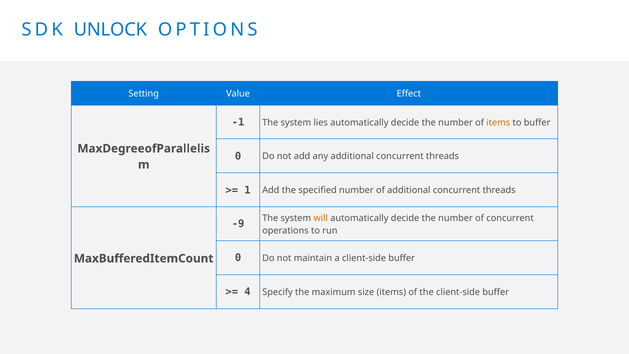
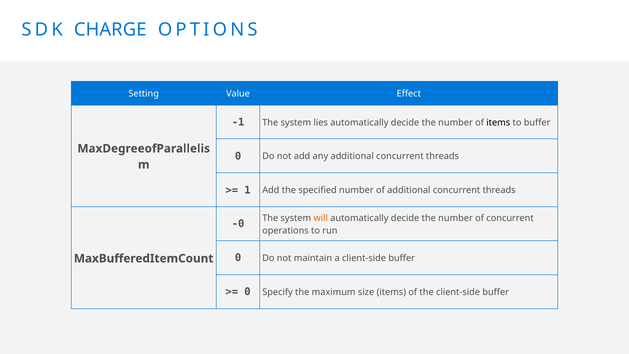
UNLOCK: UNLOCK -> CHARGE (110, 29)
items colour: orange -> black (498, 122)
-9: -9 -> -0 (238, 224)
4: 4 -> 0 (248, 292)
